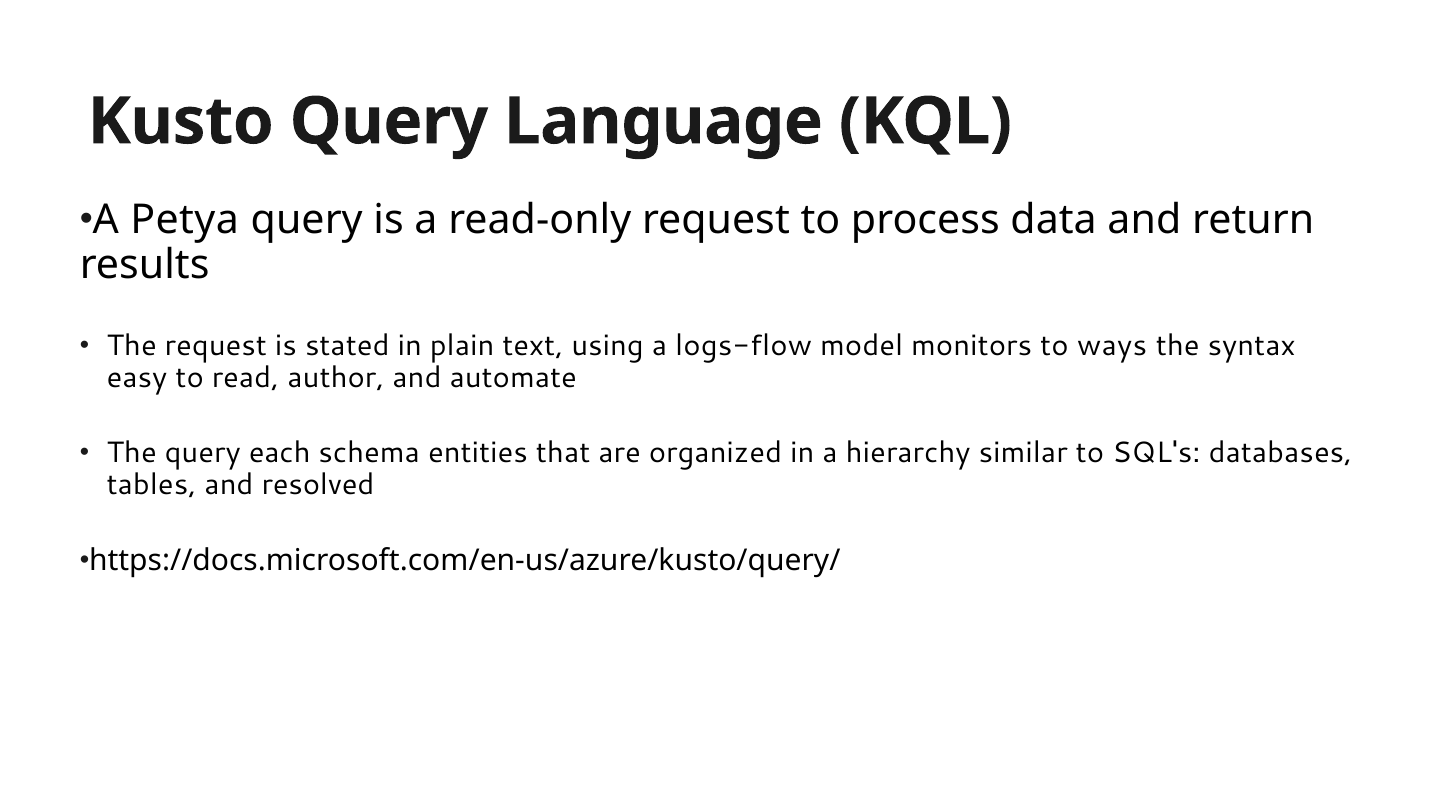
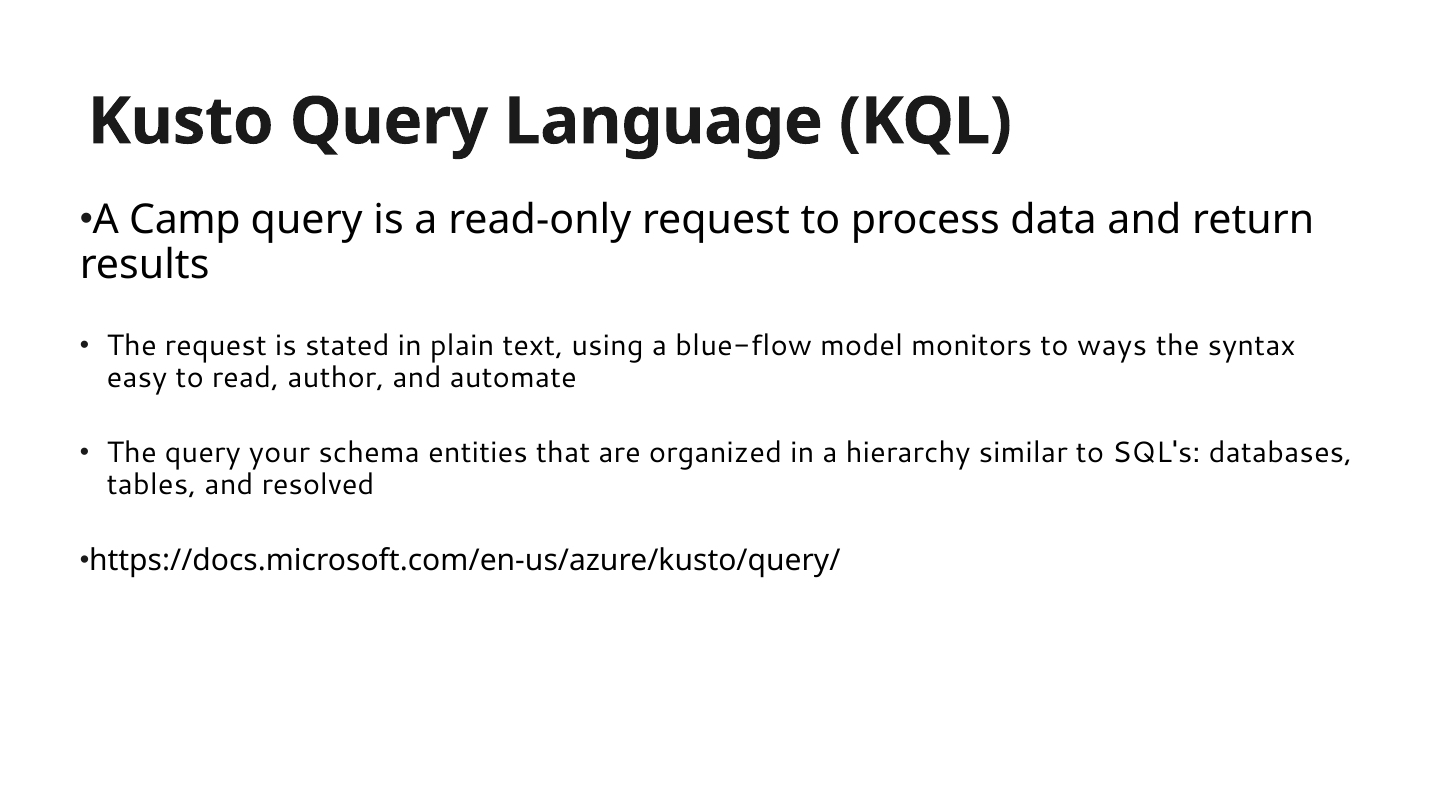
Petya: Petya -> Camp (185, 220)
logs-flow: logs-flow -> blue-flow (744, 346)
each: each -> your (279, 453)
